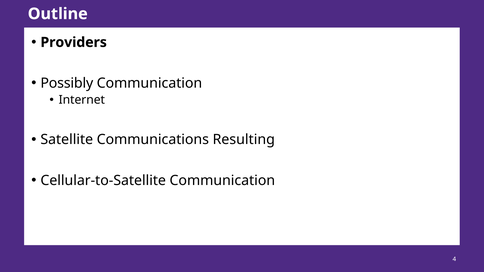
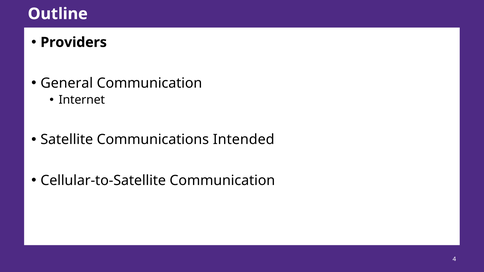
Possibly: Possibly -> General (67, 83)
Resulting: Resulting -> Intended (244, 140)
